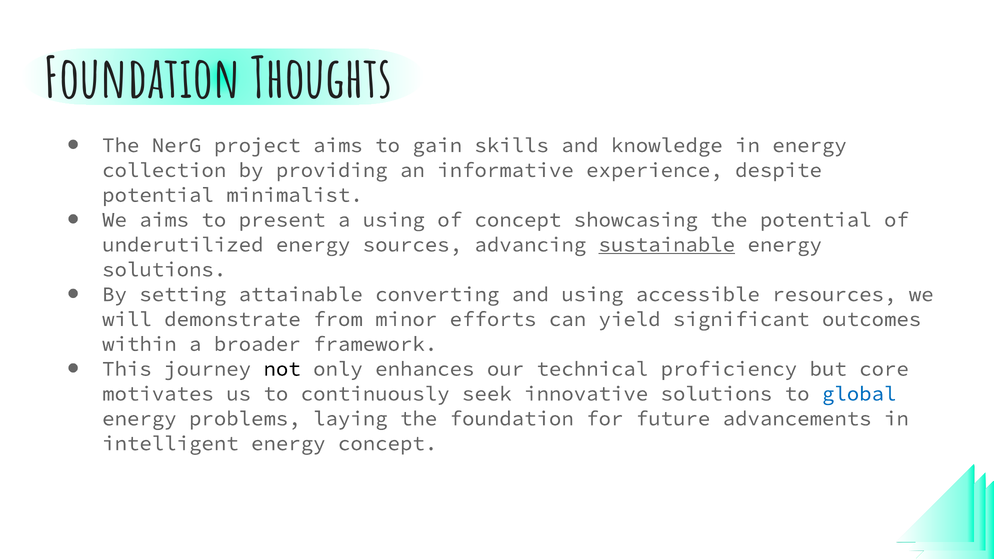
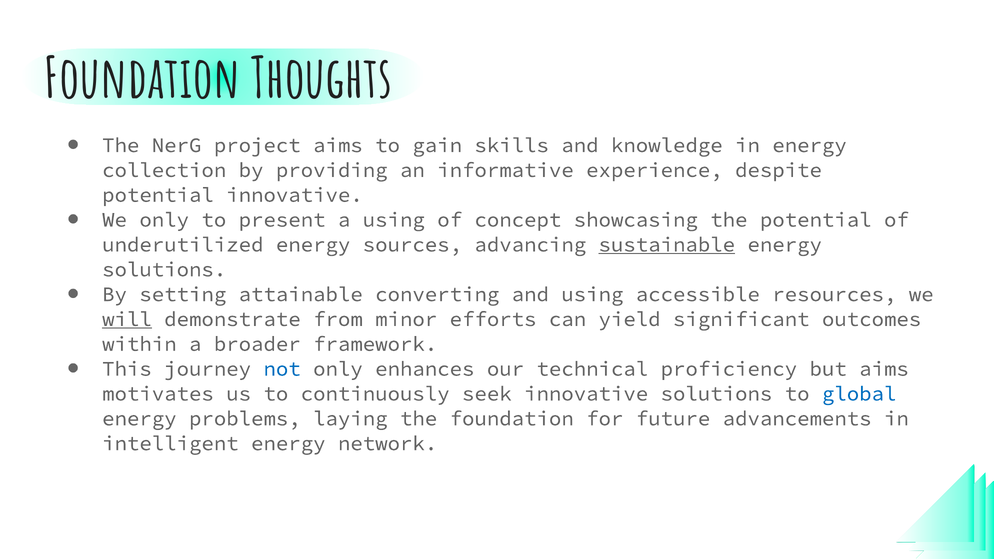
potential minimalist: minimalist -> innovative (295, 195)
We aims: aims -> only (164, 220)
will underline: none -> present (127, 319)
not colour: black -> blue (282, 369)
but core: core -> aims (884, 369)
energy concept: concept -> network (388, 443)
